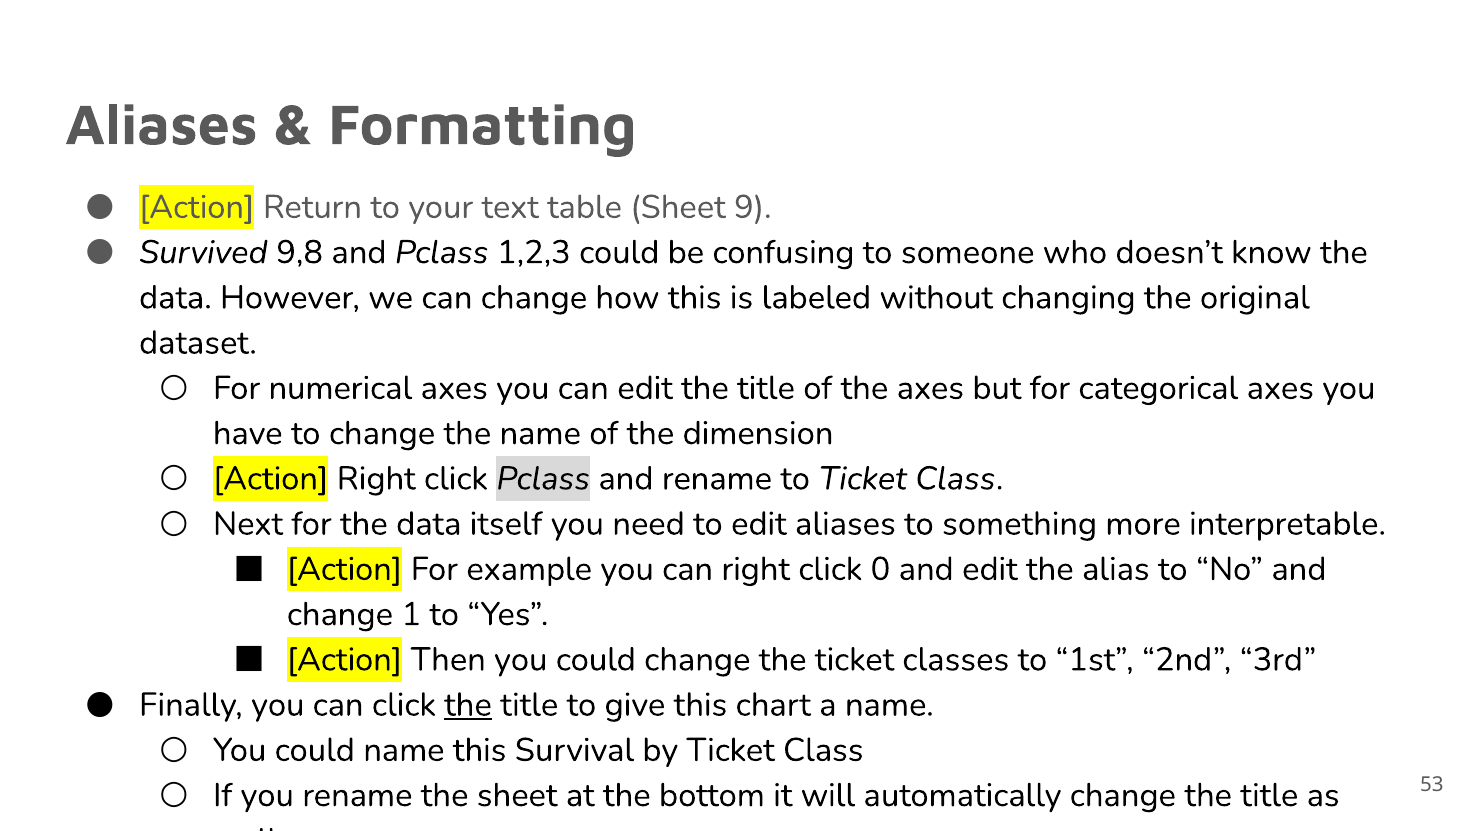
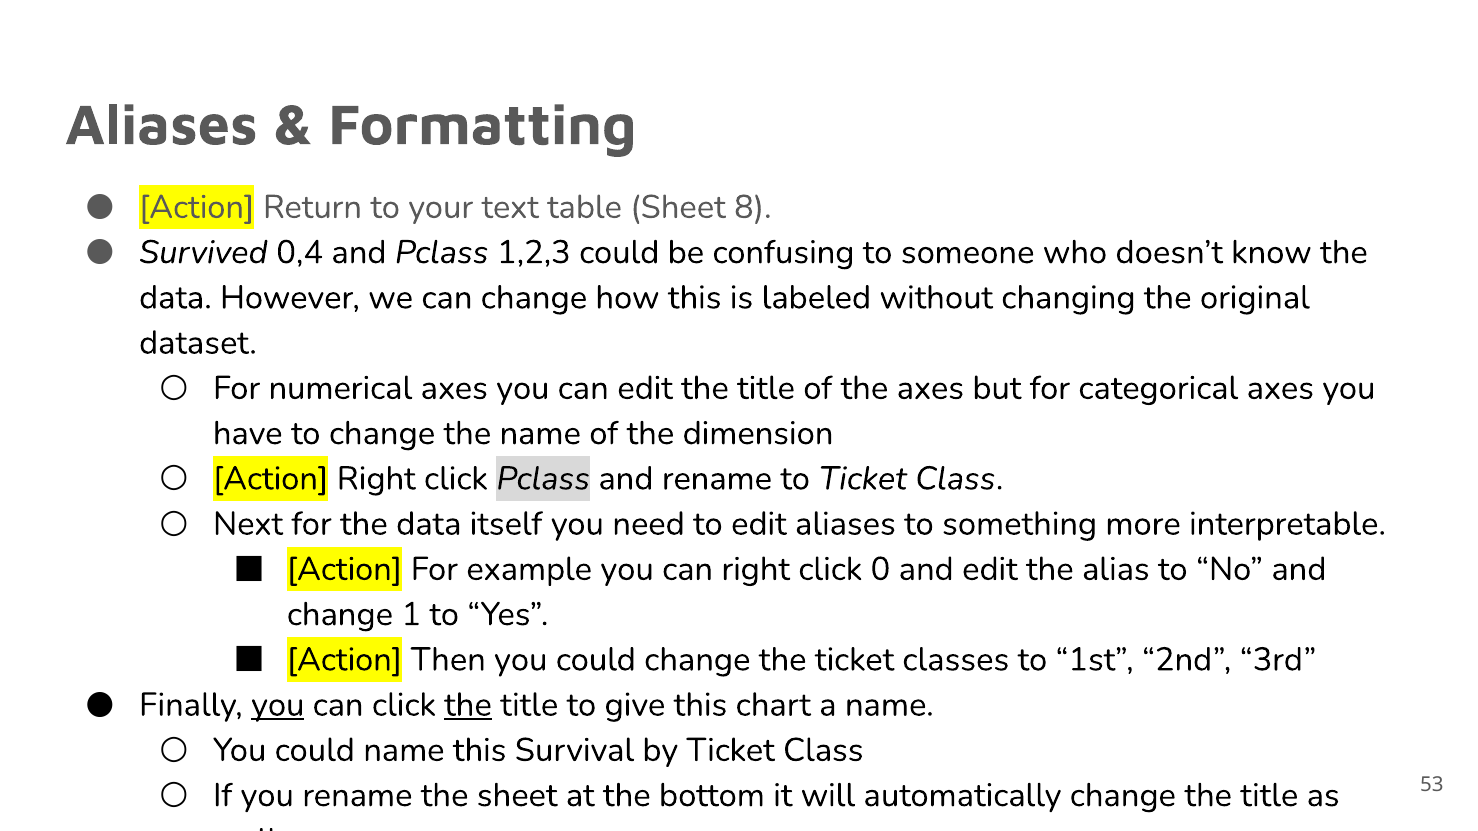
9: 9 -> 8 (753, 207)
9,8: 9,8 -> 0,4 (300, 252)
you underline: none -> present (278, 705)
